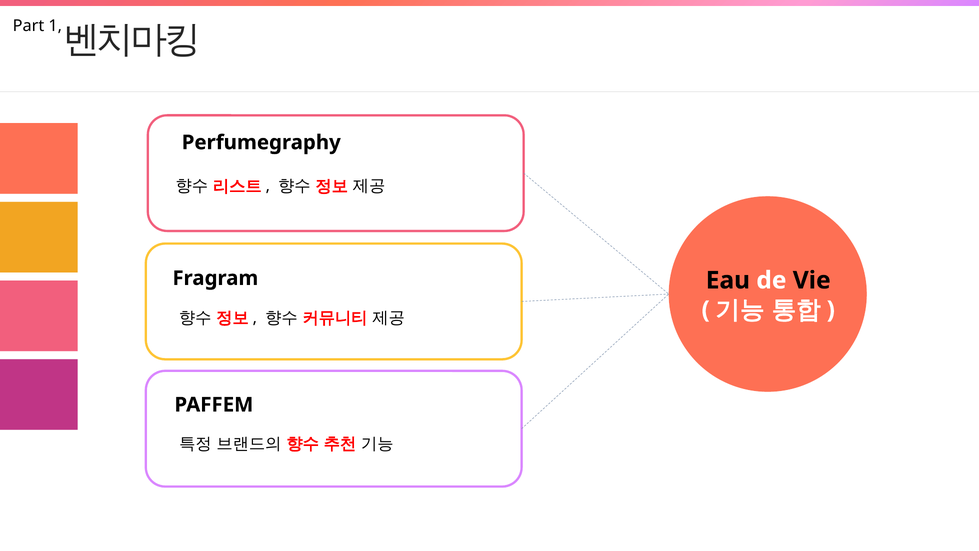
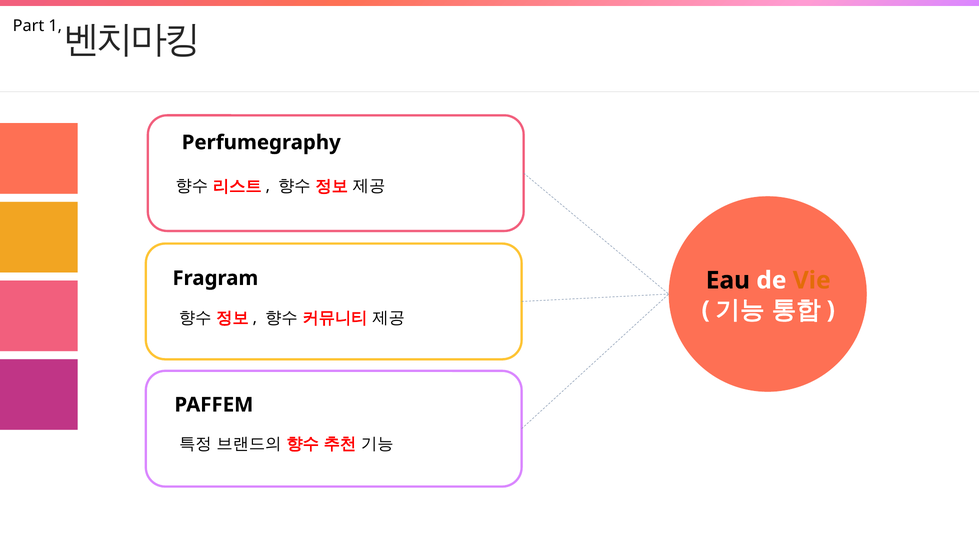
Vie colour: black -> orange (812, 280)
